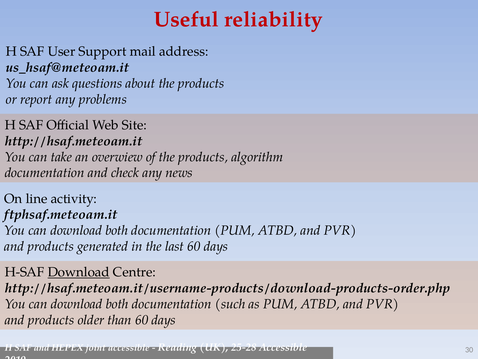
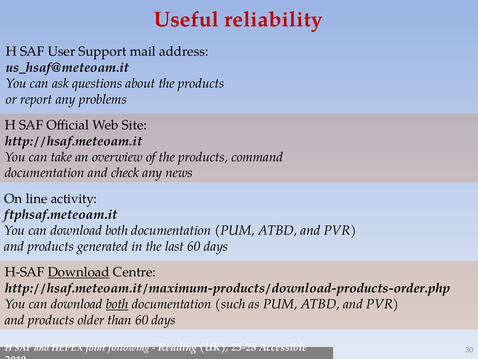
algorithm: algorithm -> command (257, 157)
http://hsaf.meteoam.it/username-products/download-products-order.php: http://hsaf.meteoam.it/username-products/download-products-order.php -> http://hsaf.meteoam.it/maximum-products/download-products-order.php (227, 288)
both underline: none -> present (117, 304)
joint accessible: accessible -> following (129, 347)
